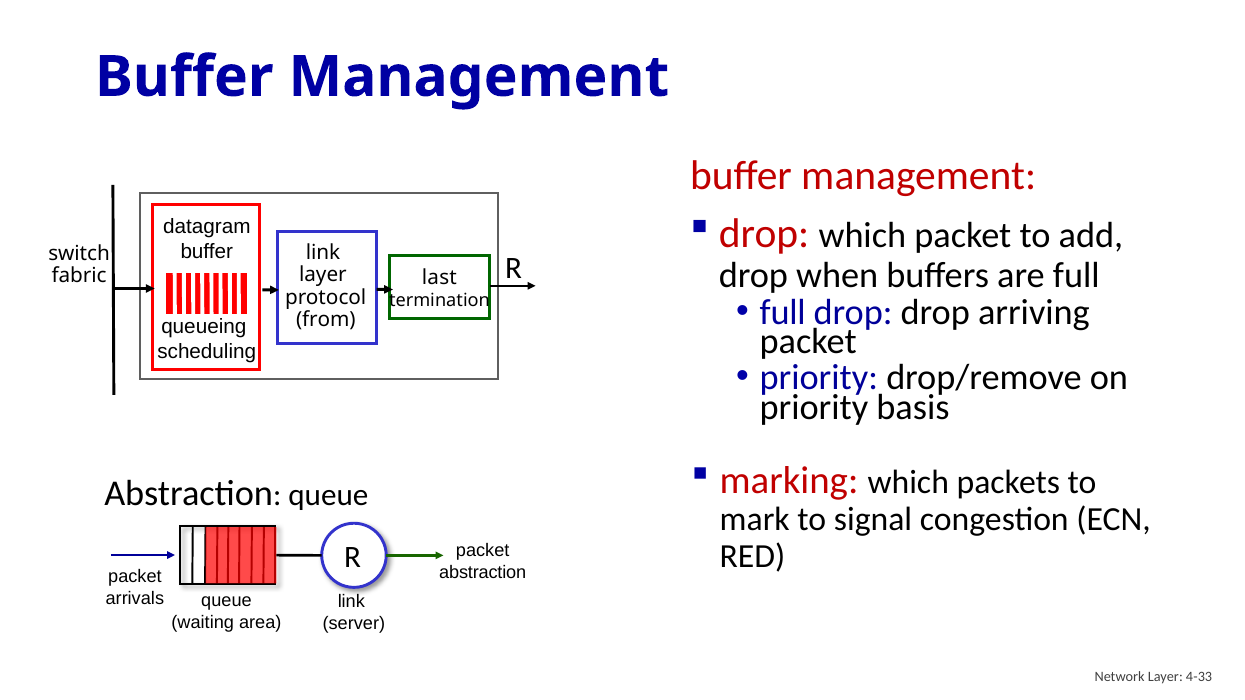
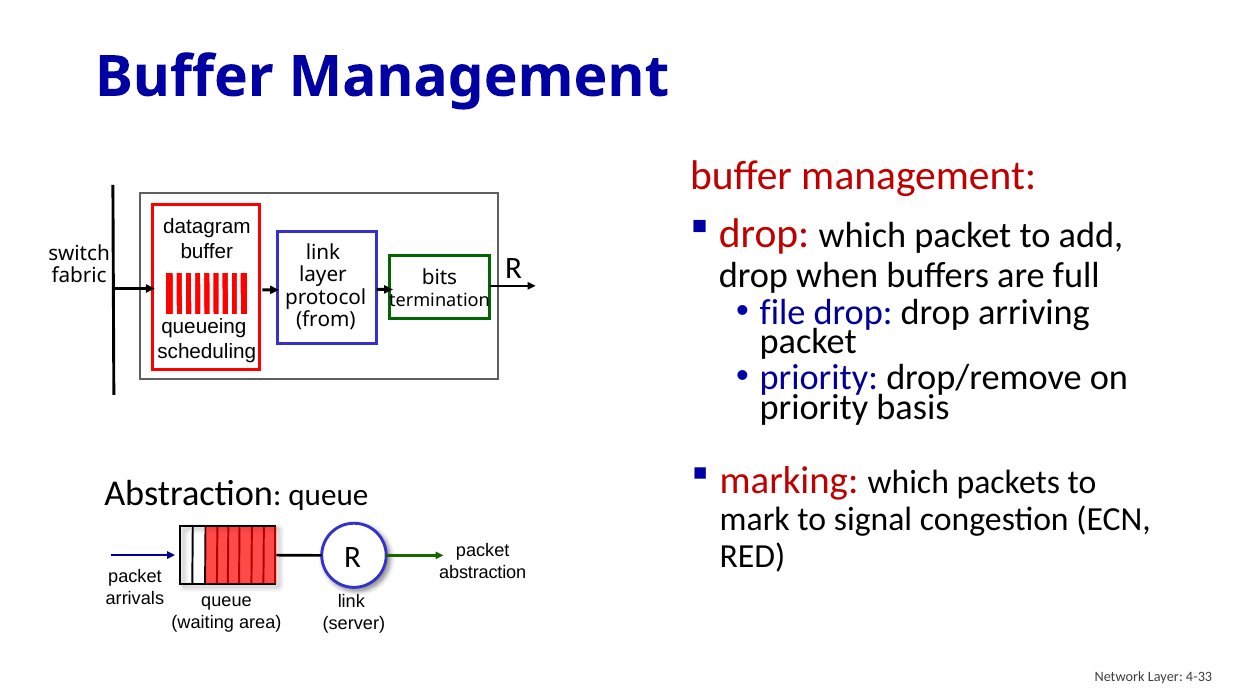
last: last -> bits (440, 278)
full: full -> file (783, 313)
